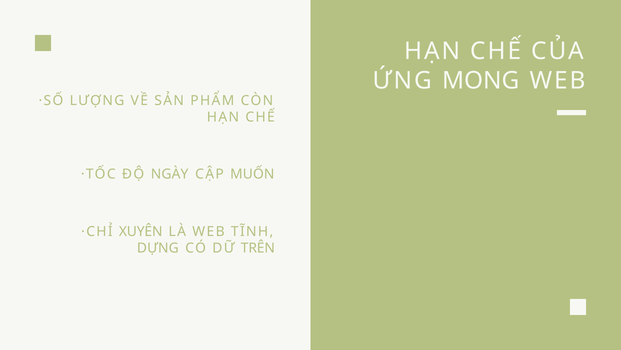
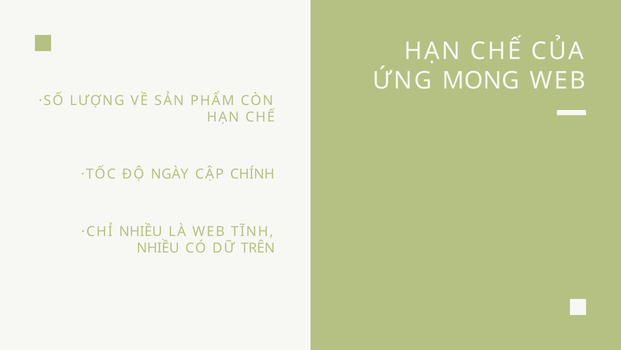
MUỐN: MUỐN -> CHÍNH (252, 174)
·CHỈ XUYÊN: XUYÊN -> NHIỀU (141, 231)
DỰNG: DỰNG -> NHIỀU (158, 248)
